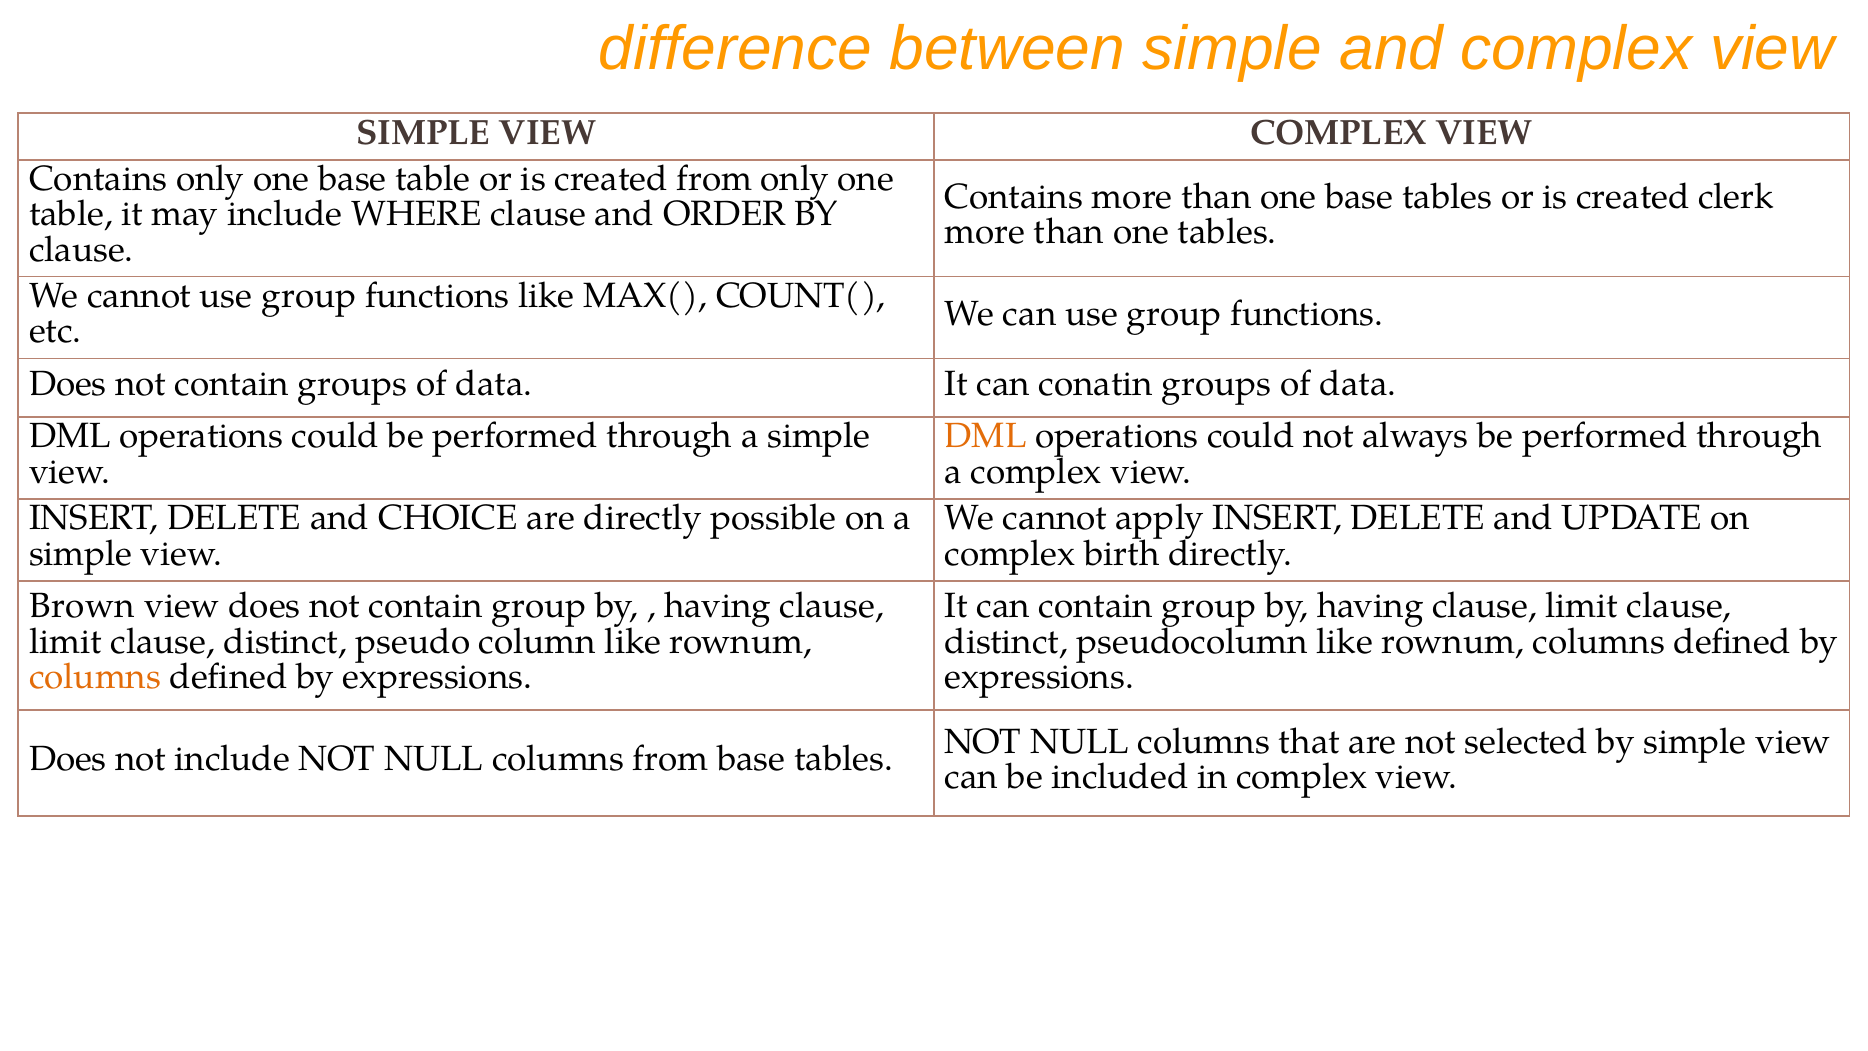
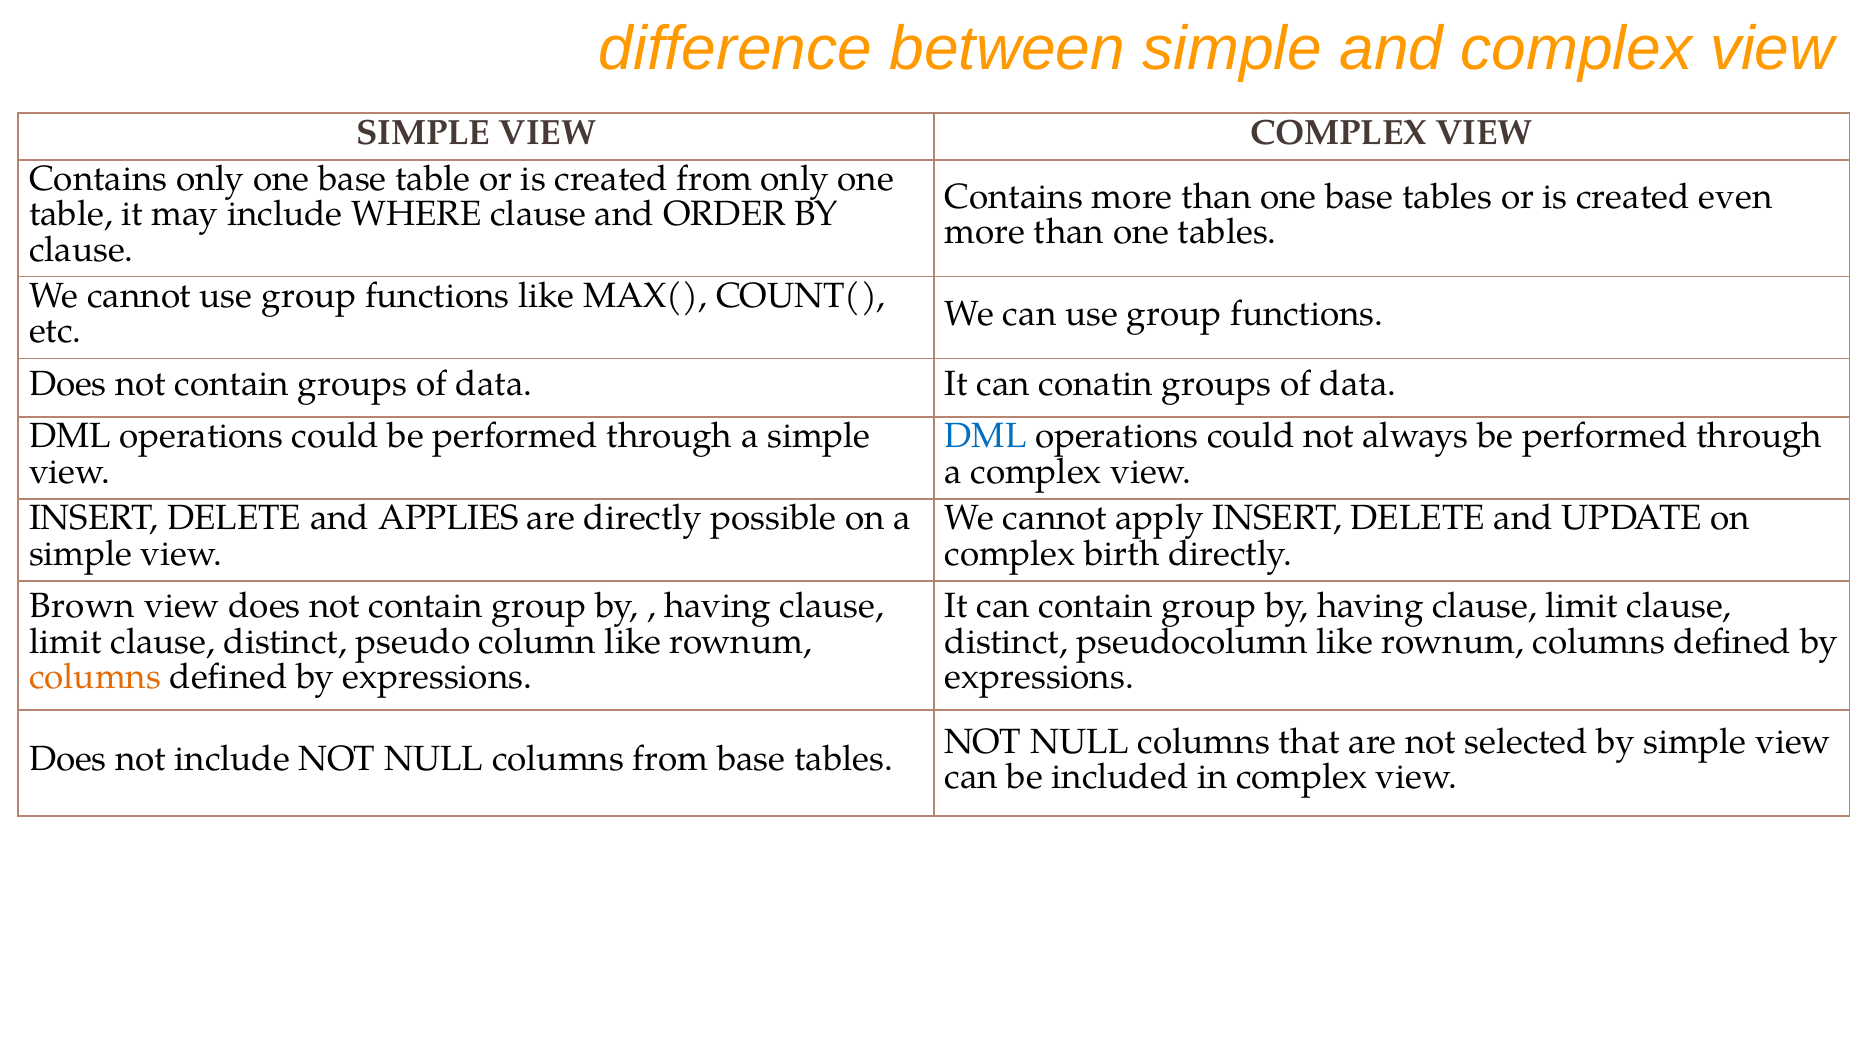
clerk: clerk -> even (1736, 197)
DML colour: orange -> blue (986, 436)
CHOICE: CHOICE -> APPLIES (448, 518)
